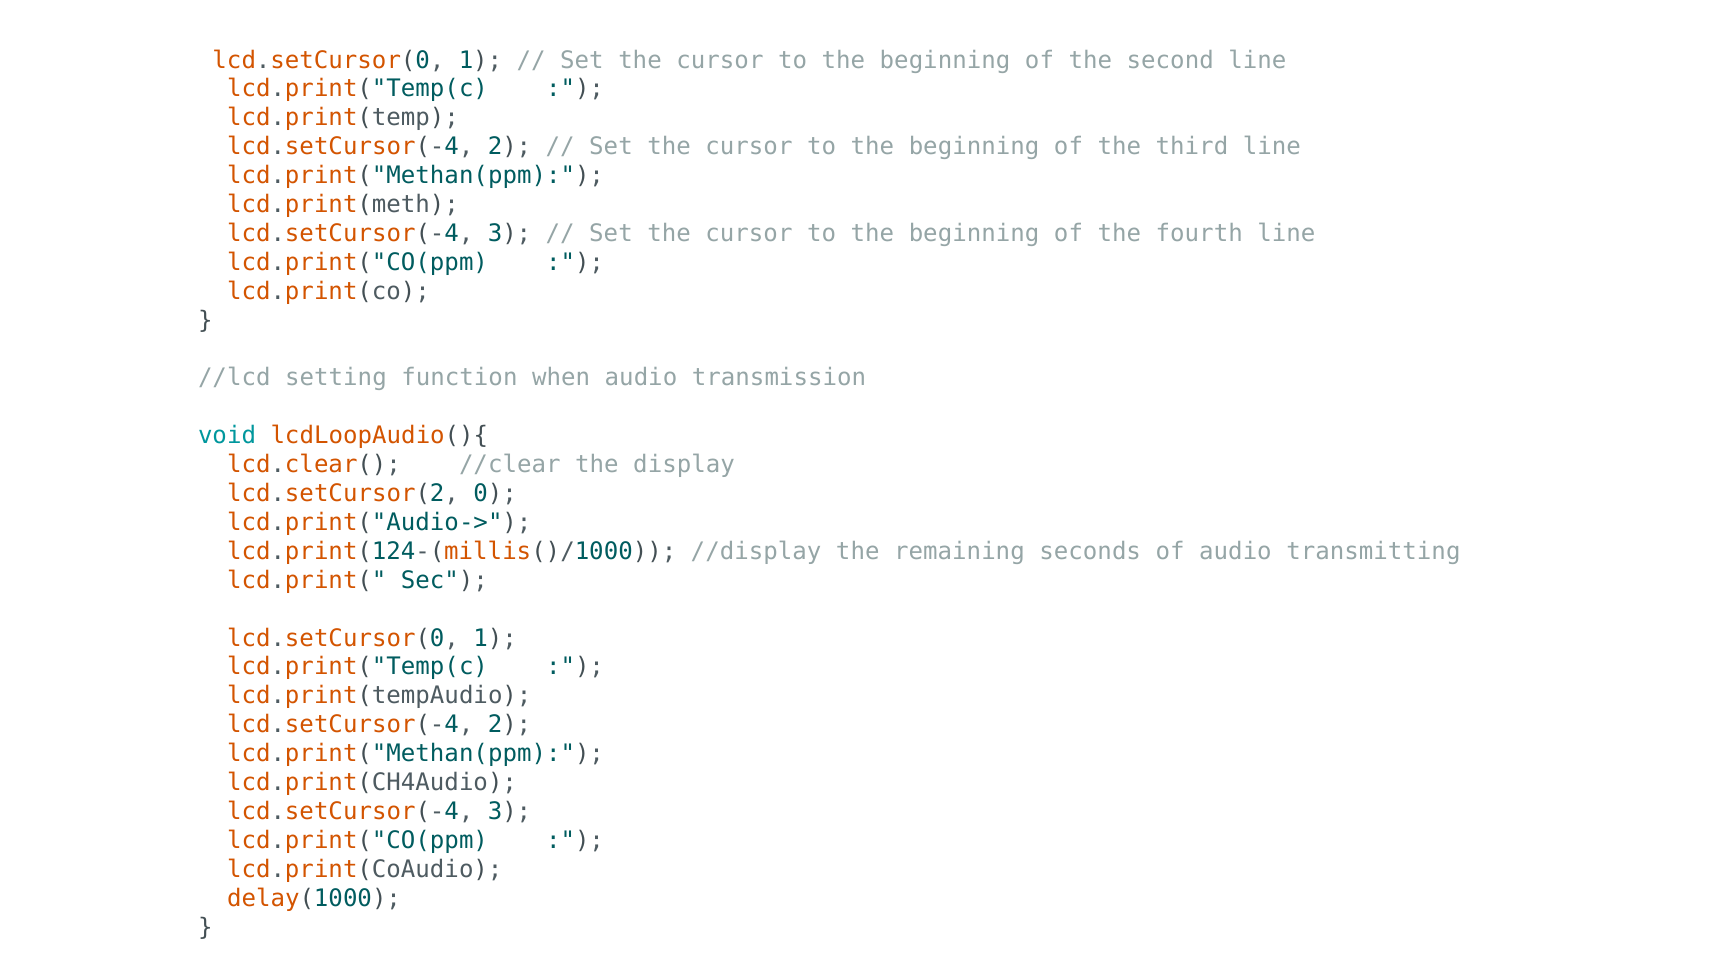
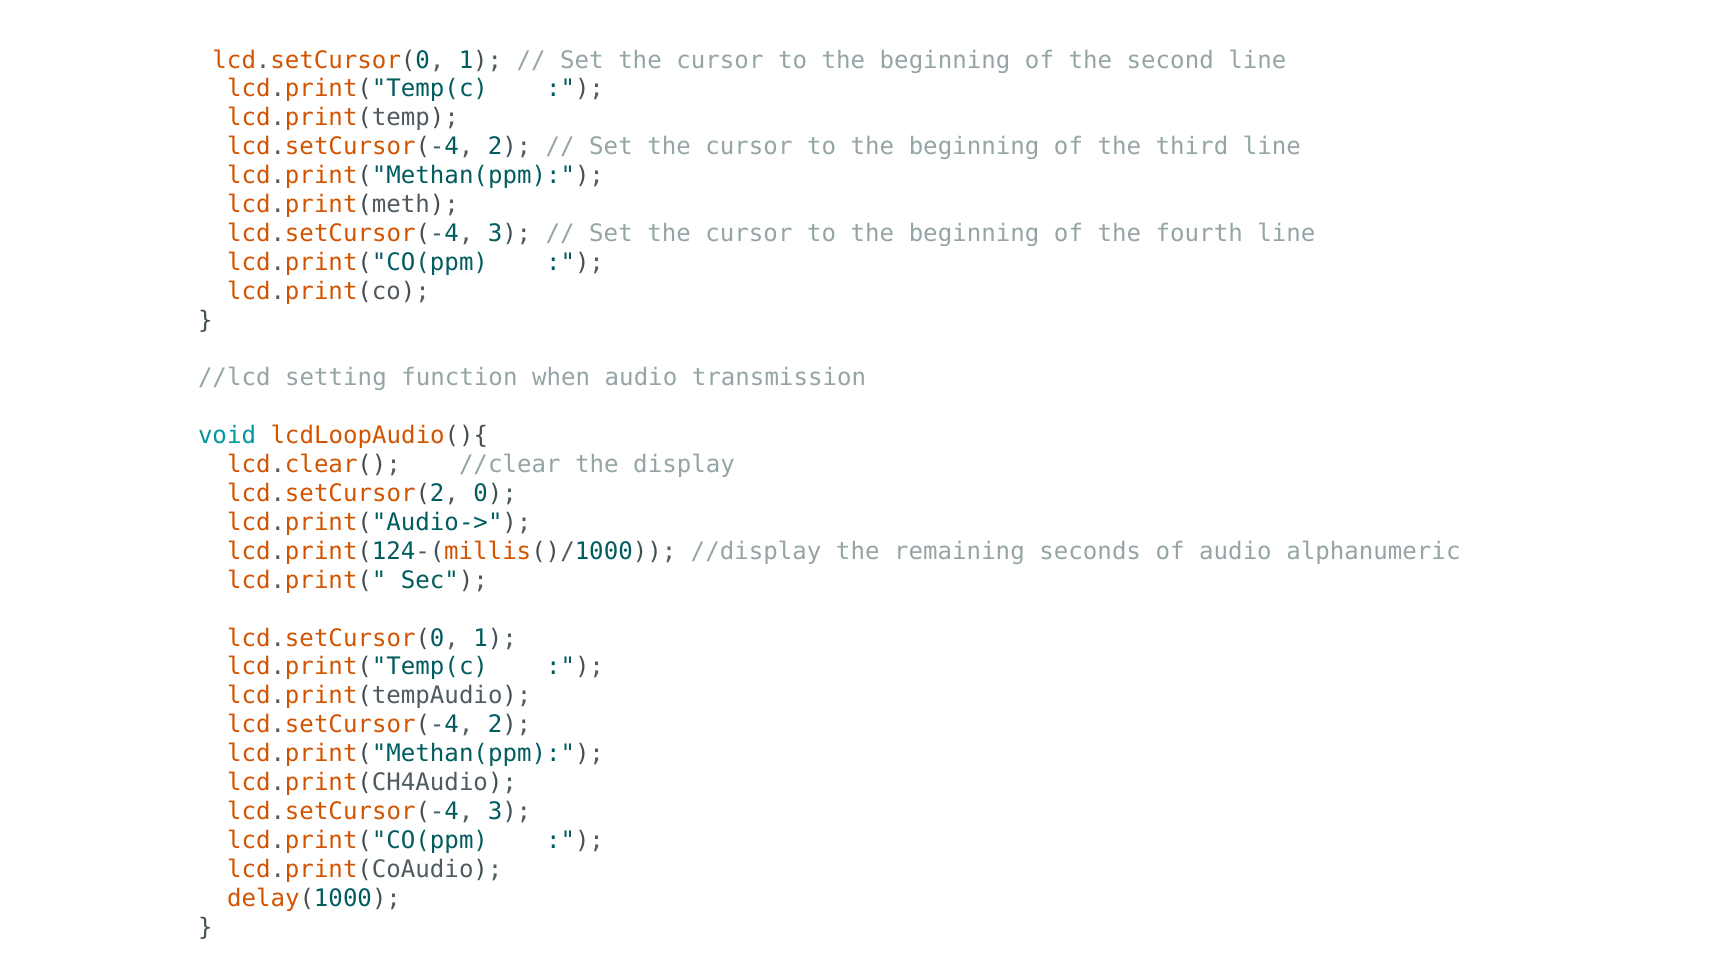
transmitting: transmitting -> alphanumeric (1373, 551)
